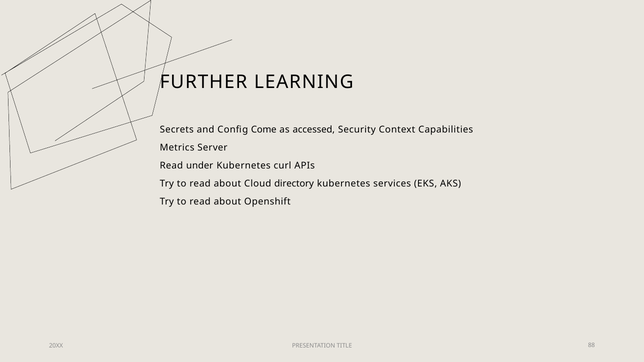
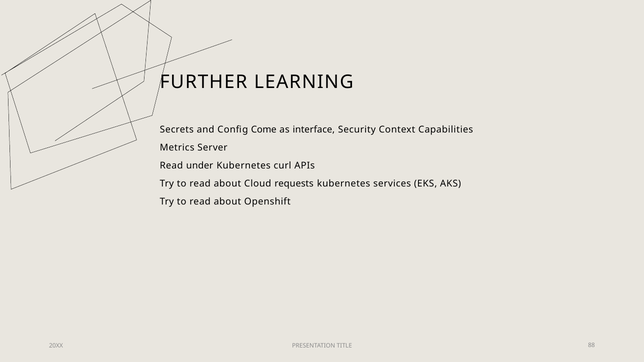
accessed: accessed -> interface (314, 130)
directory: directory -> requests (294, 184)
